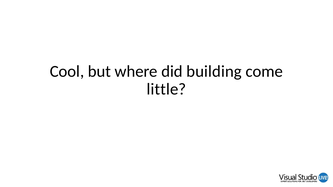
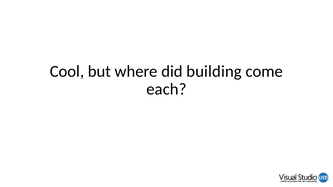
little: little -> each (166, 89)
